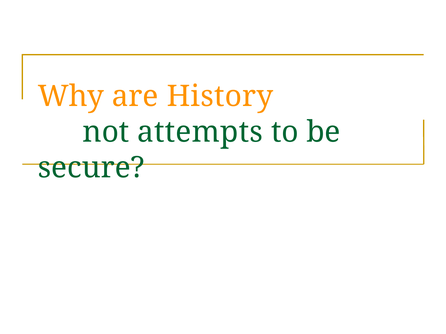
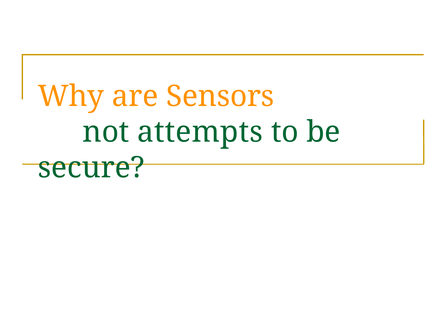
History: History -> Sensors (220, 96)
